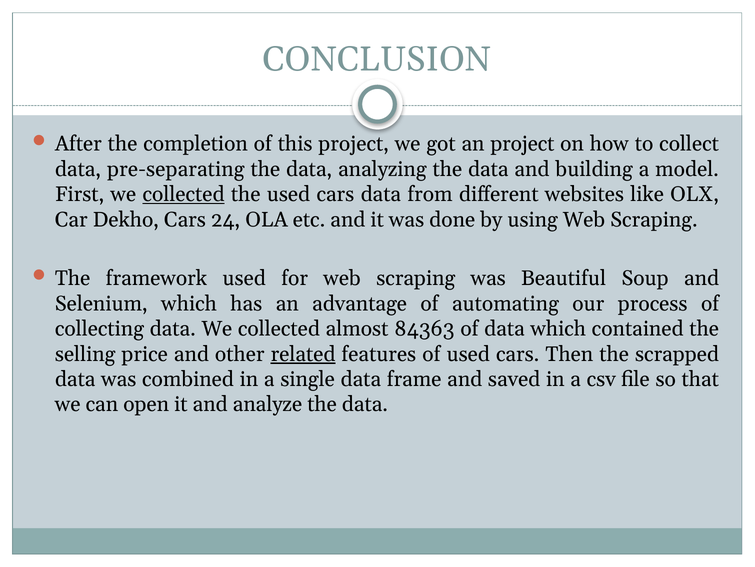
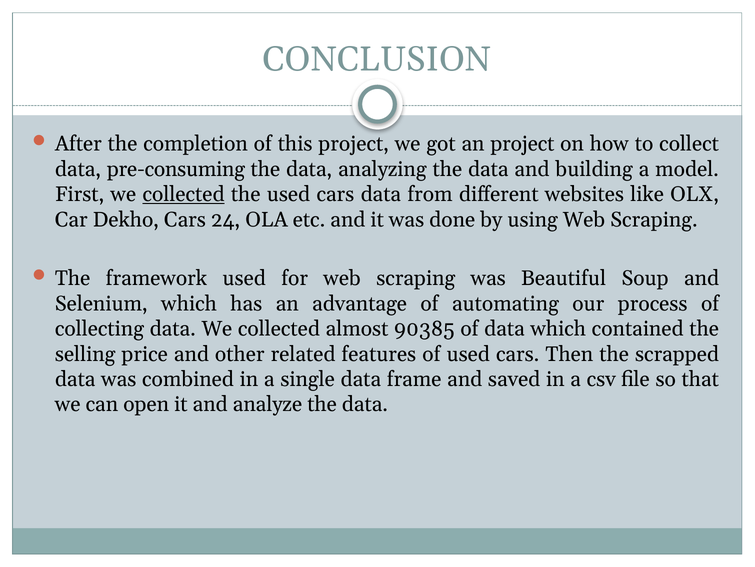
pre-separating: pre-separating -> pre-consuming (176, 169)
84363: 84363 -> 90385 (424, 328)
related underline: present -> none (303, 354)
